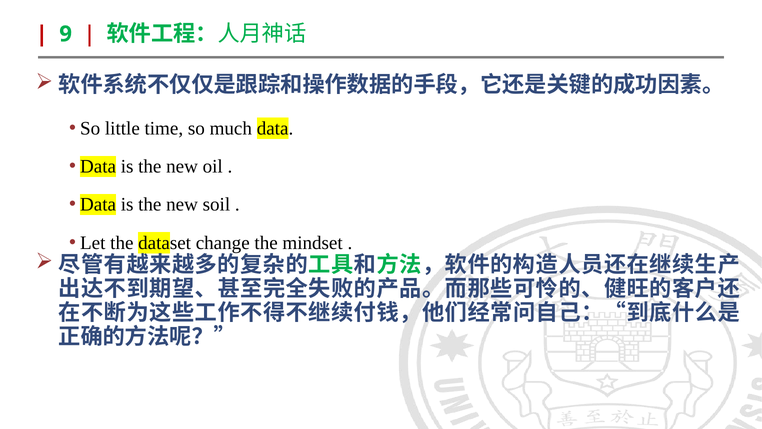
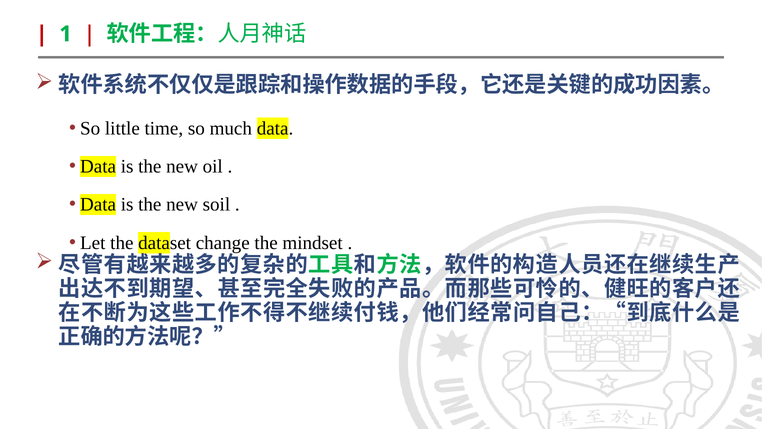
9: 9 -> 1 (66, 34)
